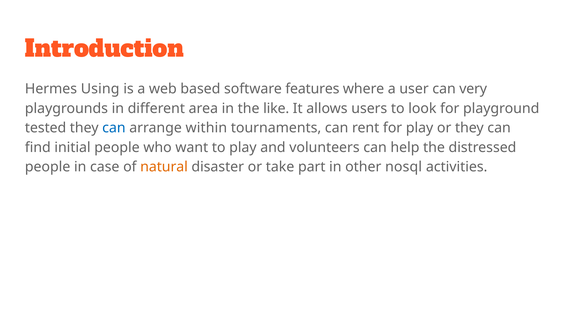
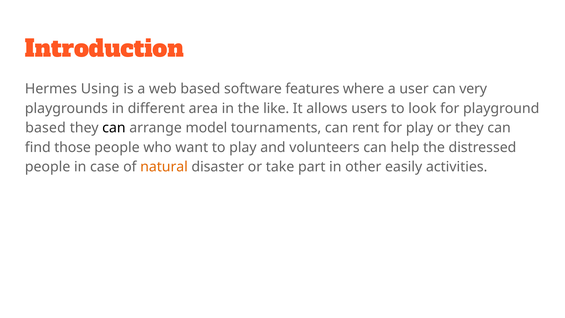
tested: tested -> based (45, 128)
can colour: blue -> black (114, 128)
within: within -> model (206, 128)
initial: initial -> those (73, 147)
nosql: nosql -> easily (404, 167)
